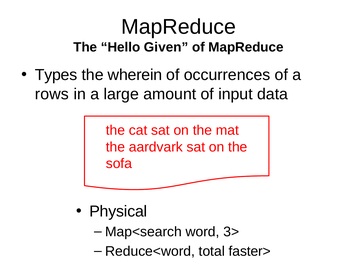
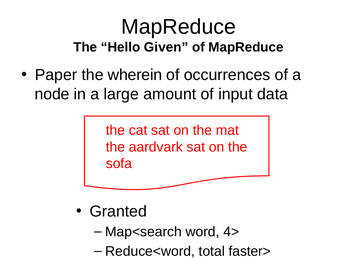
Types: Types -> Paper (56, 75)
rows: rows -> node (52, 94)
Physical: Physical -> Granted (118, 211)
3>: 3> -> 4> (231, 232)
